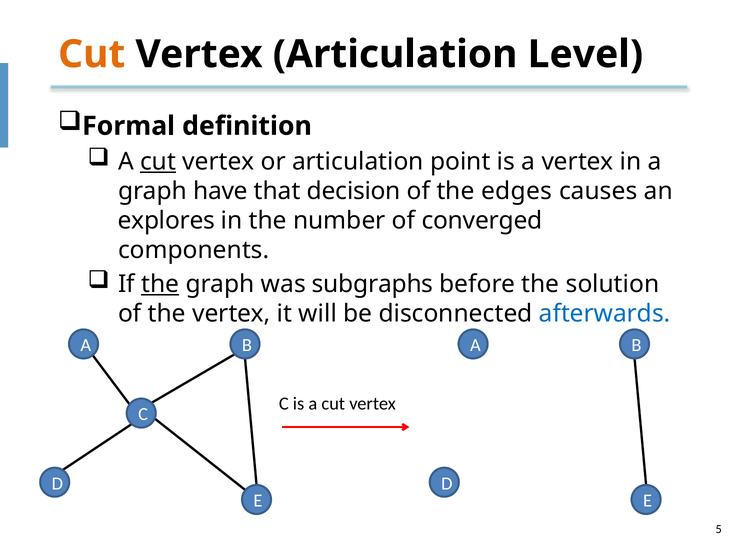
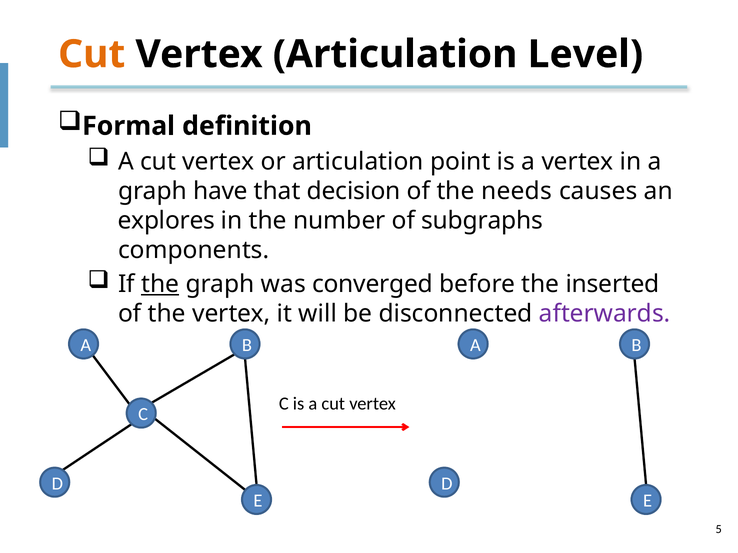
cut underline: present -> none (158, 162)
edges: edges -> needs (517, 191)
converged: converged -> subgraphs (482, 221)
subgraphs: subgraphs -> converged (373, 285)
solution: solution -> inserted (613, 285)
afterwards colour: blue -> purple (605, 314)
